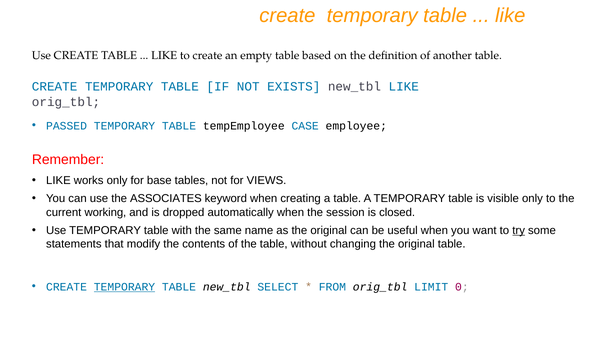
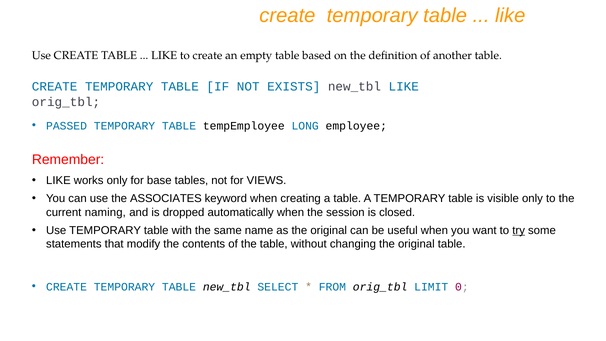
CASE: CASE -> LONG (305, 126)
working: working -> naming (105, 212)
TEMPORARY underline: present -> none (124, 287)
